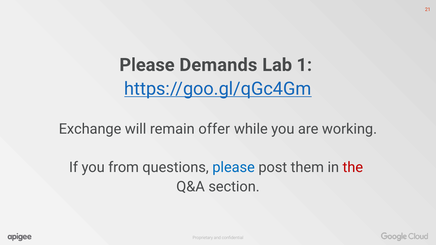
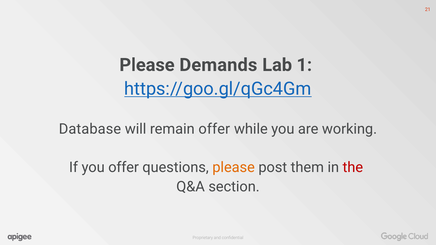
Exchange: Exchange -> Database (90, 129)
you from: from -> offer (124, 168)
please colour: blue -> orange (234, 168)
